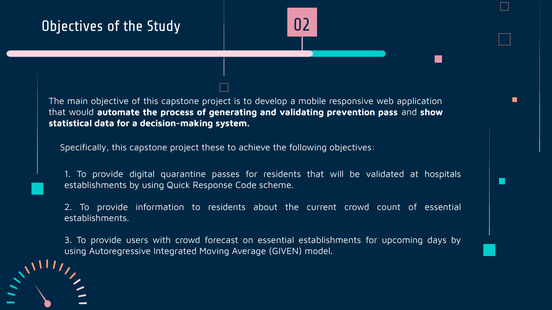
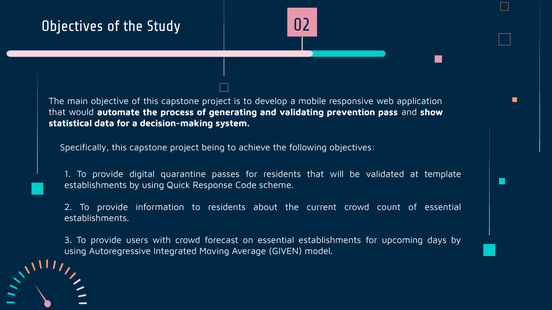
these: these -> being (213, 148)
hospitals: hospitals -> template (443, 174)
